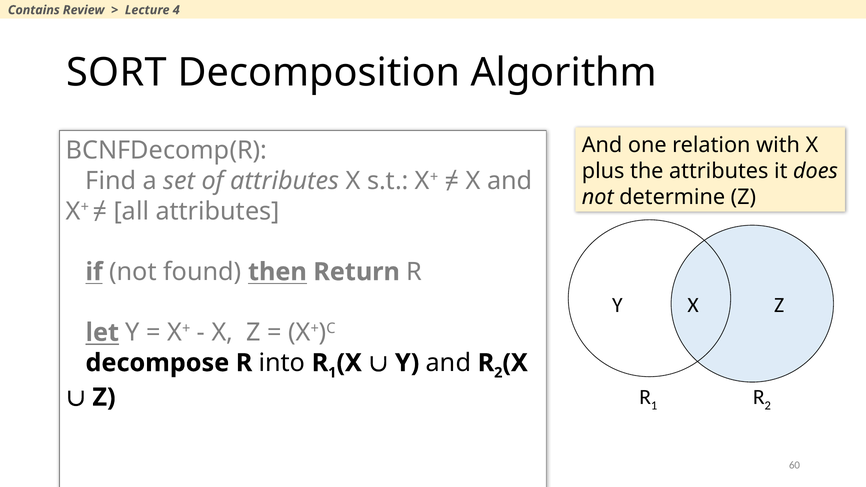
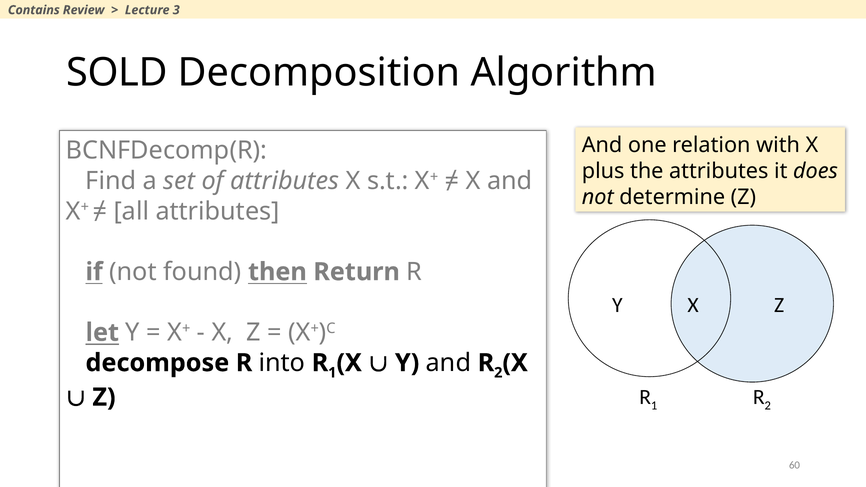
4: 4 -> 3 (176, 10)
SORT: SORT -> SOLD (117, 73)
